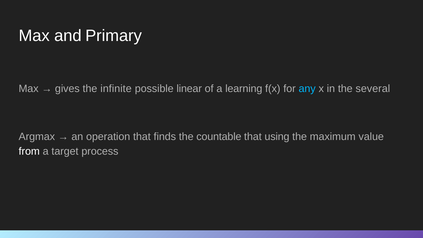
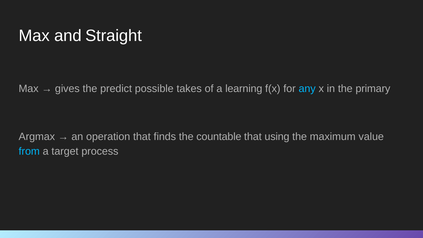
Primary: Primary -> Straight (114, 36)
infinite: infinite -> predict (116, 89)
linear: linear -> takes (189, 89)
several: several -> primary (373, 89)
from colour: white -> light blue (29, 151)
